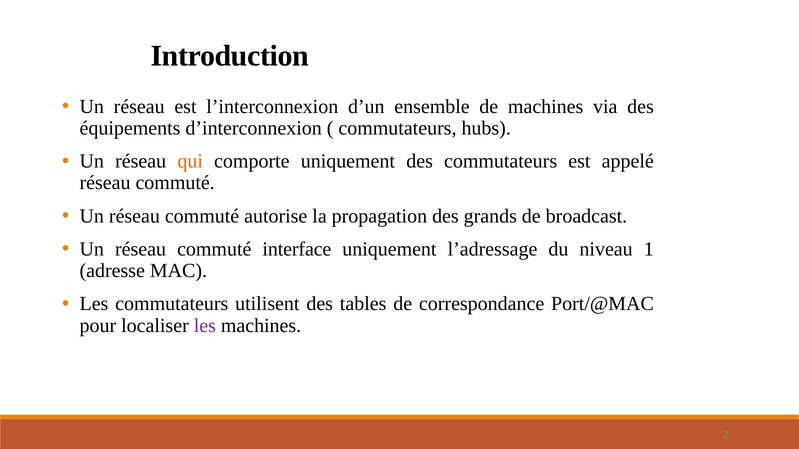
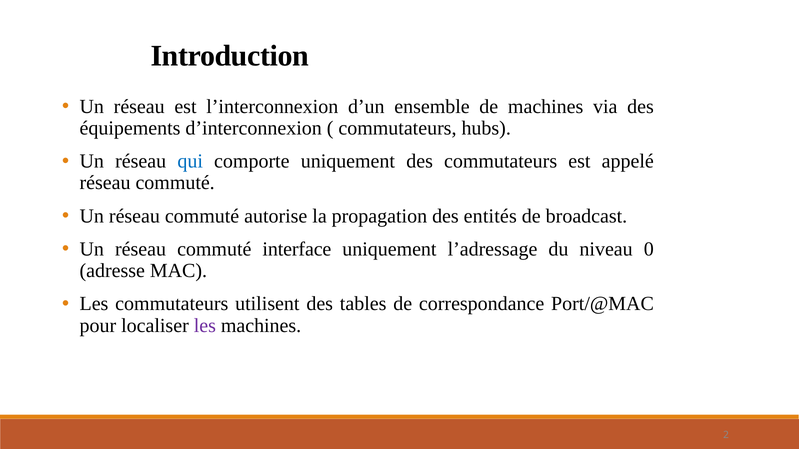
qui colour: orange -> blue (190, 161)
grands: grands -> entités (490, 216)
1: 1 -> 0 (649, 249)
